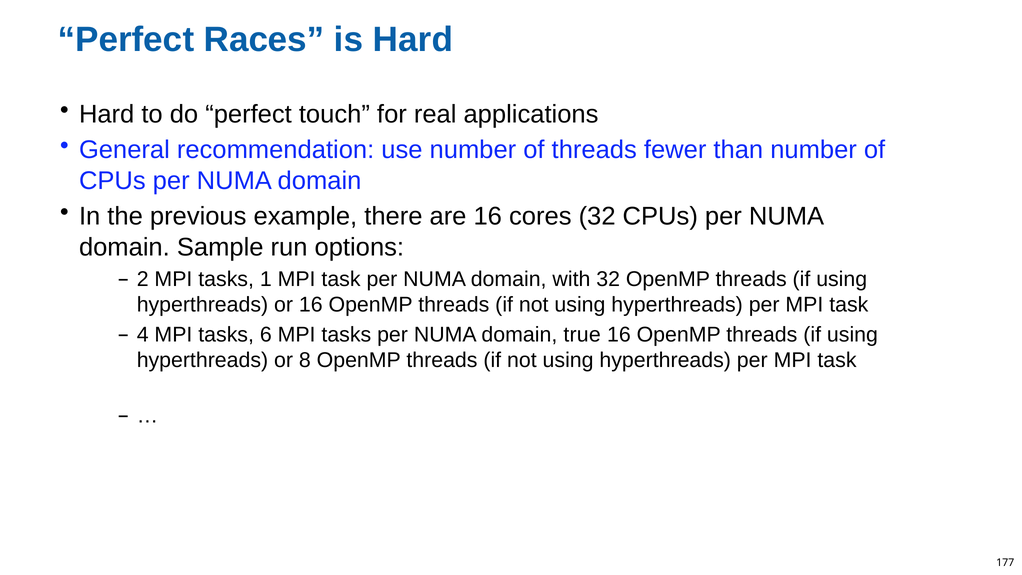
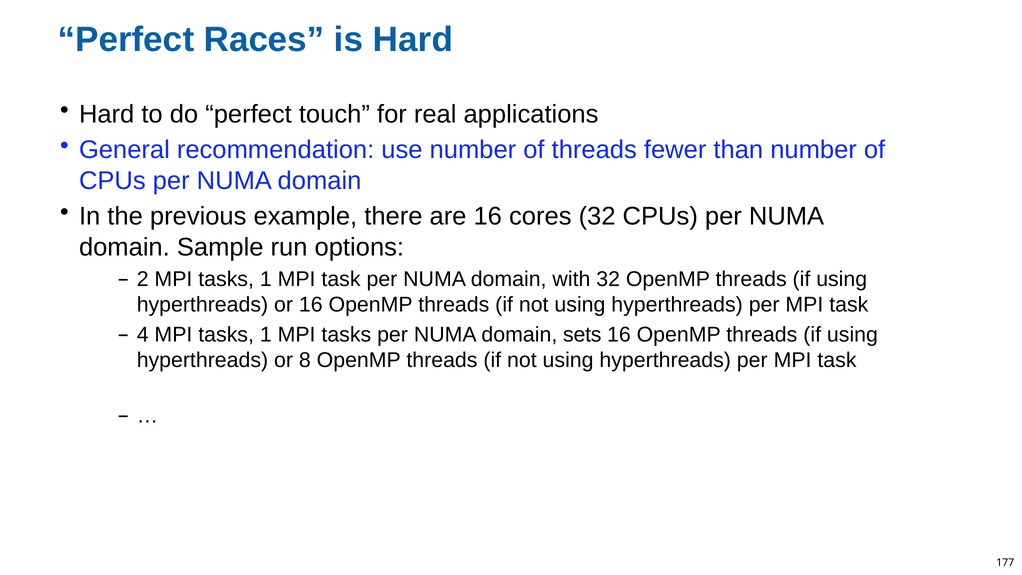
4 MPI tasks 6: 6 -> 1 (266, 335)
true: true -> sets (582, 335)
